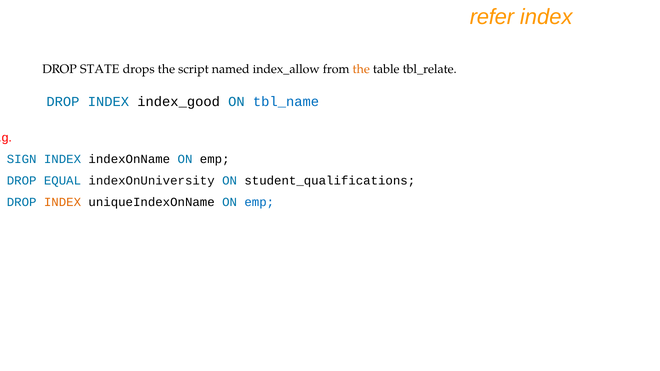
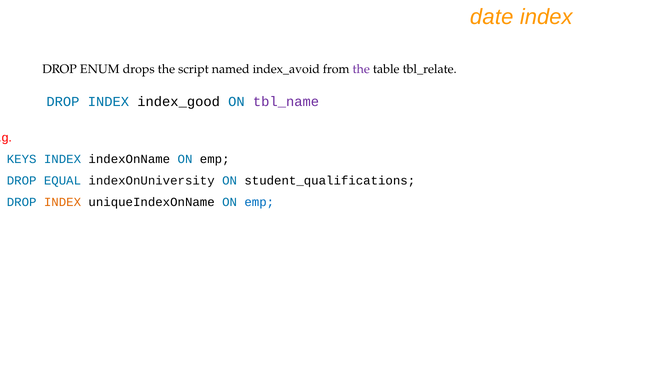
refer: refer -> date (492, 17)
STATE: STATE -> ENUM (100, 69)
index_allow: index_allow -> index_avoid (286, 69)
the colour: orange -> purple (361, 69)
tbl_name colour: blue -> purple (286, 102)
SIGN: SIGN -> KEYS (22, 159)
